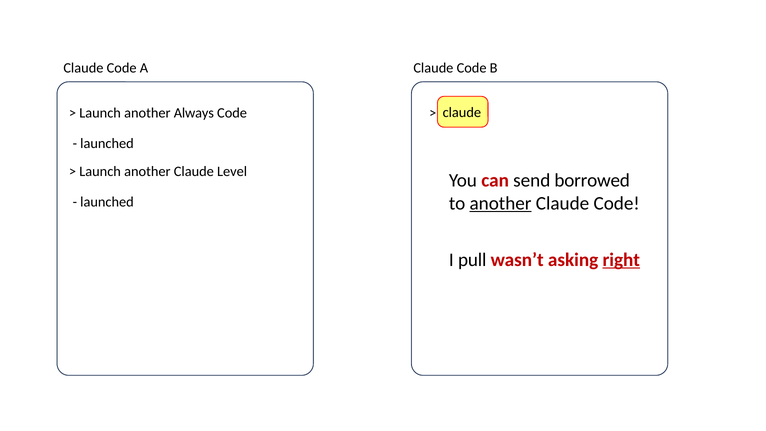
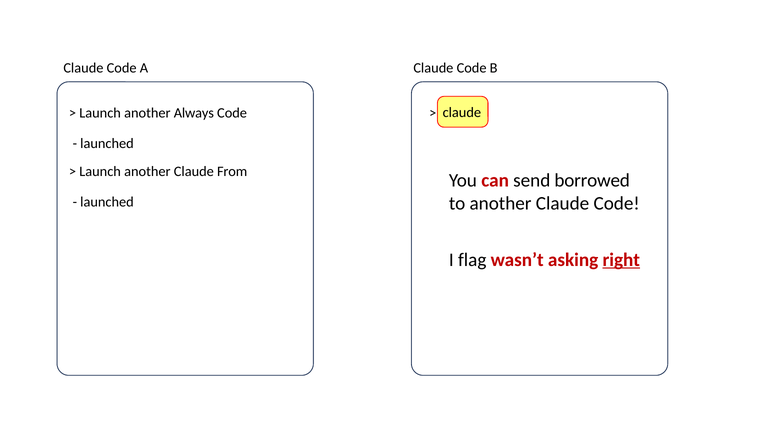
Level: Level -> From (232, 172)
another underline: present -> none (501, 203)
pull: pull -> flag (472, 260)
